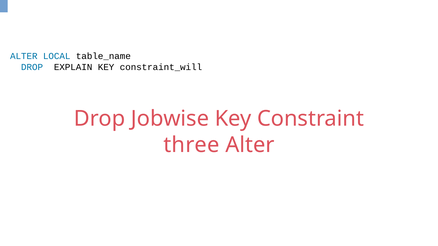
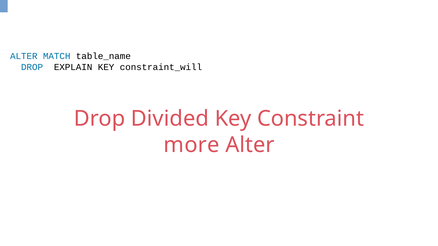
LOCAL: LOCAL -> MATCH (57, 56)
Jobwise: Jobwise -> Divided (170, 119)
three: three -> more (192, 145)
